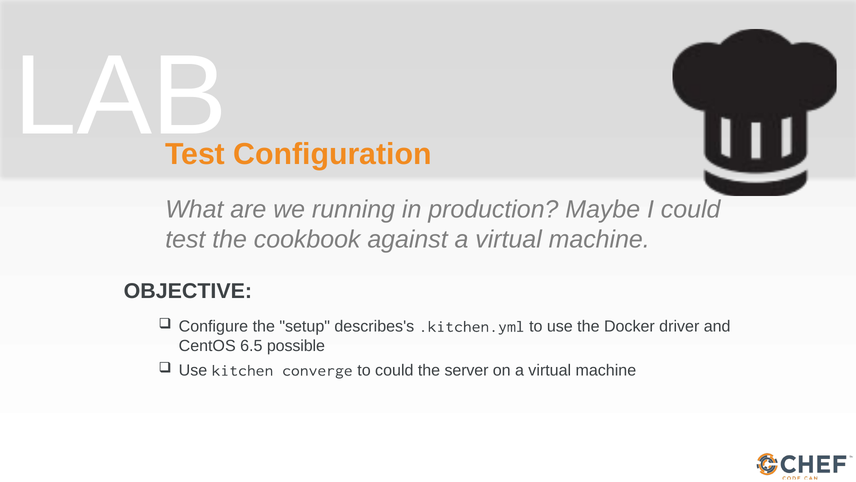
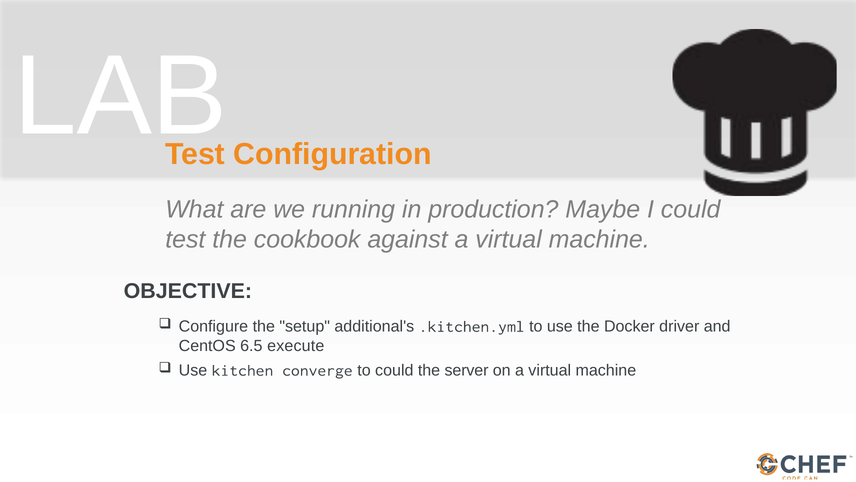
describes's: describes's -> additional's (374, 326)
possible: possible -> execute (296, 345)
